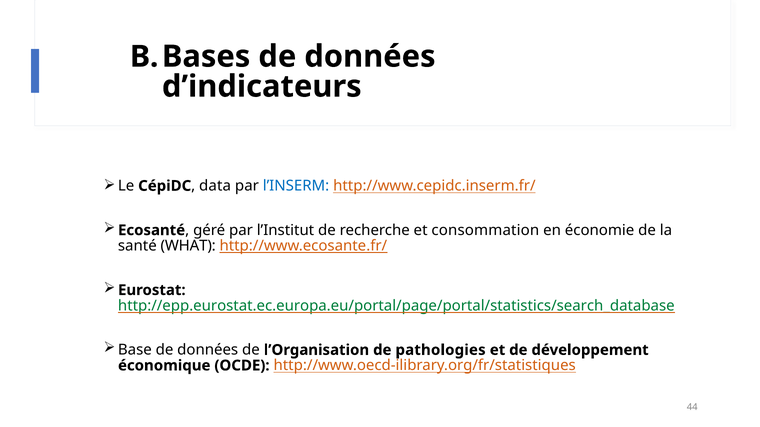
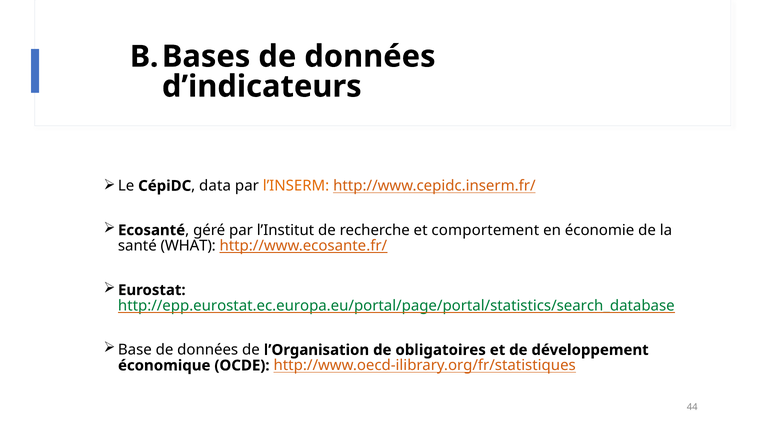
l’INSERM colour: blue -> orange (296, 186)
consommation: consommation -> comportement (485, 230)
pathologies: pathologies -> obligatoires (441, 350)
